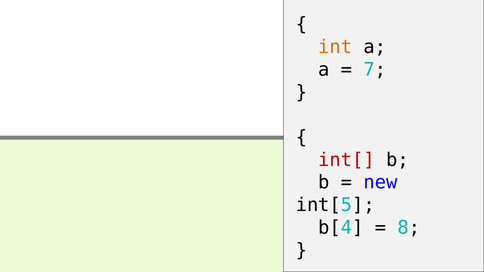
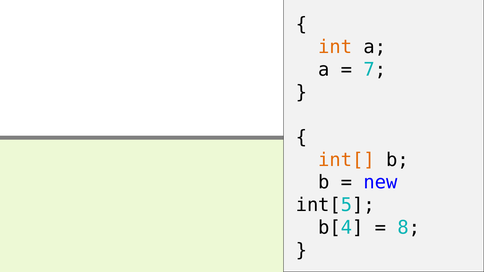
int[ colour: red -> orange (347, 160)
